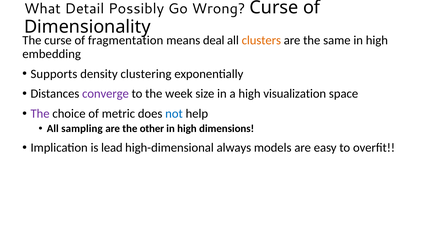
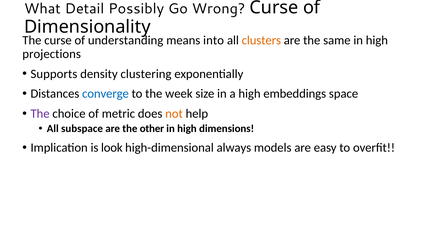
fragmentation: fragmentation -> understanding (126, 40)
deal: deal -> into (214, 40)
embedding: embedding -> projections (52, 54)
converge colour: purple -> blue (105, 94)
visualization: visualization -> embeddings (295, 94)
not colour: blue -> orange (174, 114)
sampling: sampling -> subspace (82, 129)
lead: lead -> look (112, 148)
